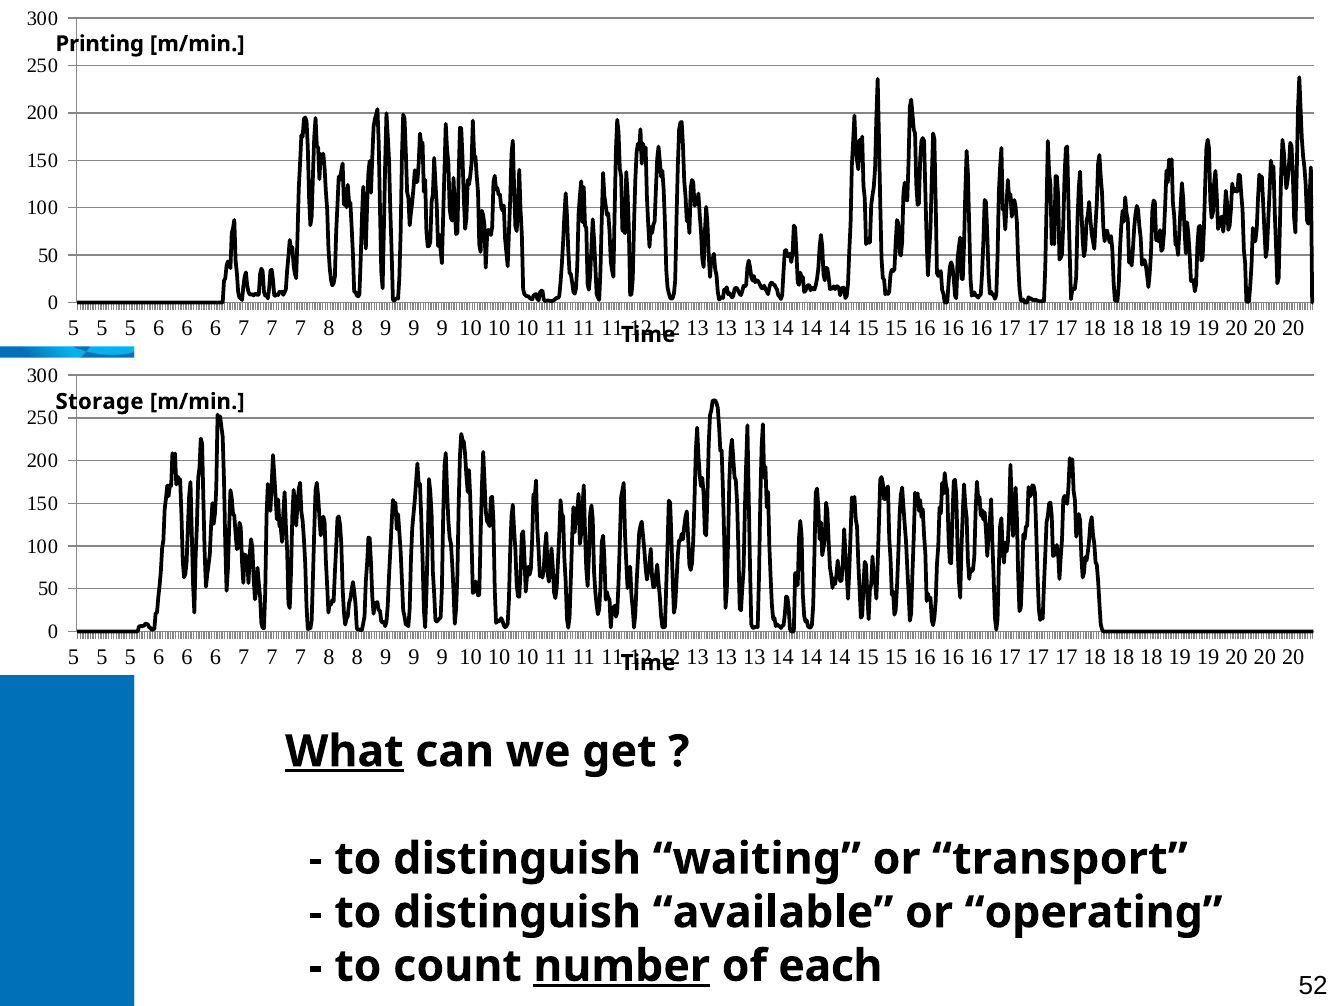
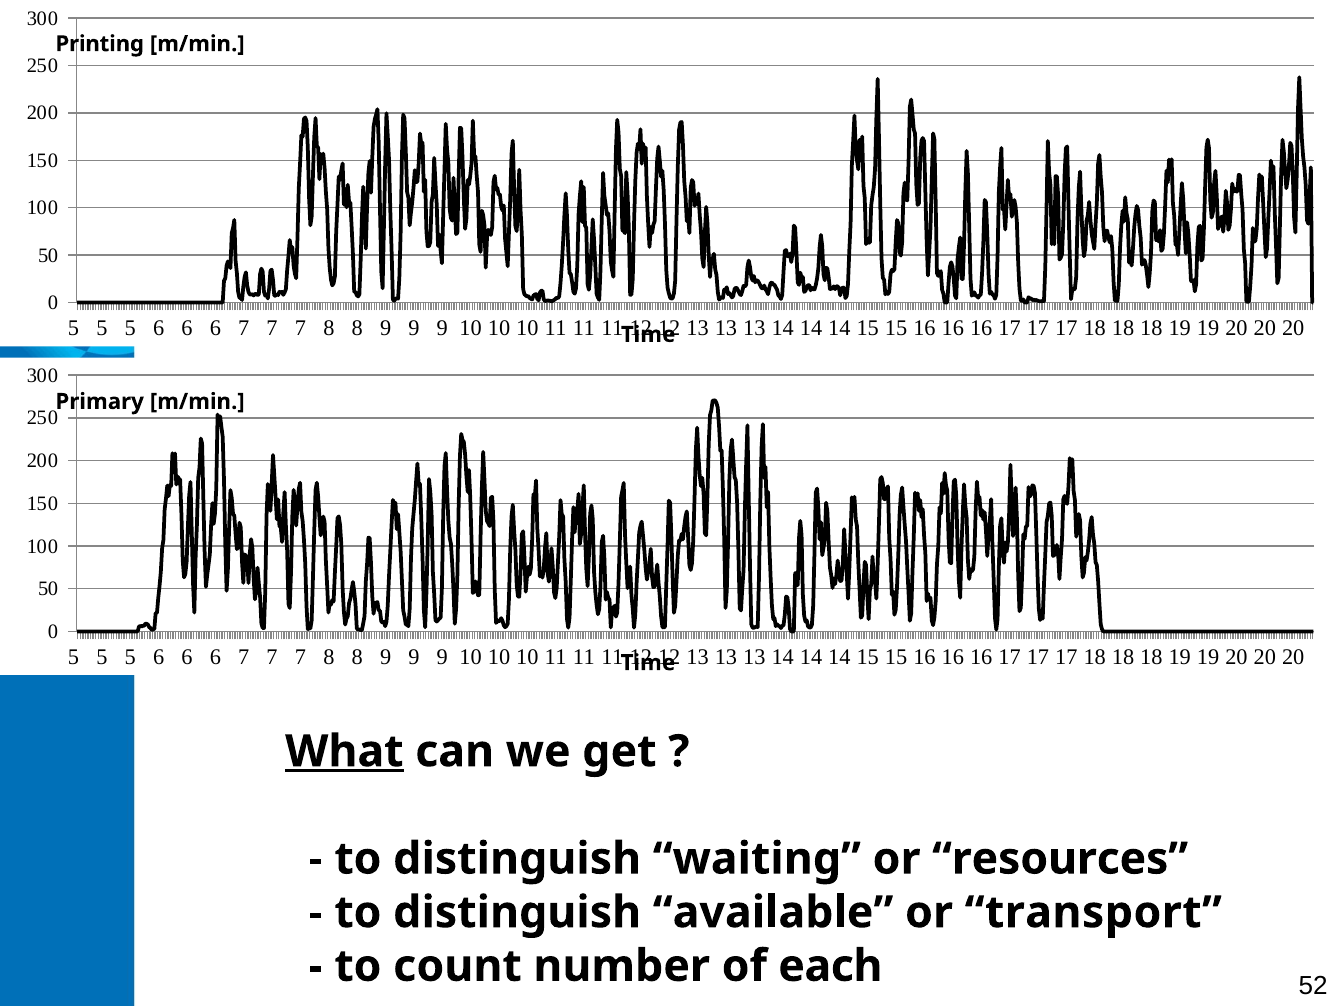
Storage: Storage -> Primary (100, 401)
transport: transport -> resources (1060, 859)
operating: operating -> transport (1093, 912)
number underline: present -> none (622, 966)
